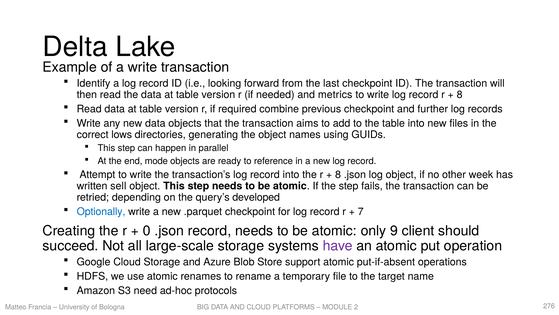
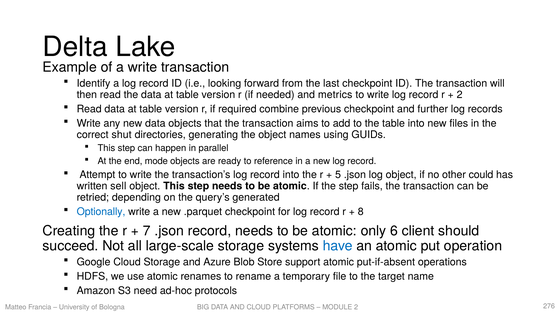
8: 8 -> 2 (460, 95)
lows: lows -> shut (122, 134)
8: 8 -> 5 (338, 174)
week: week -> could (481, 174)
developed: developed -> generated (256, 197)
7: 7 -> 8 (361, 211)
0: 0 -> 7 (147, 230)
9: 9 -> 6 (394, 230)
have colour: purple -> blue (338, 245)
